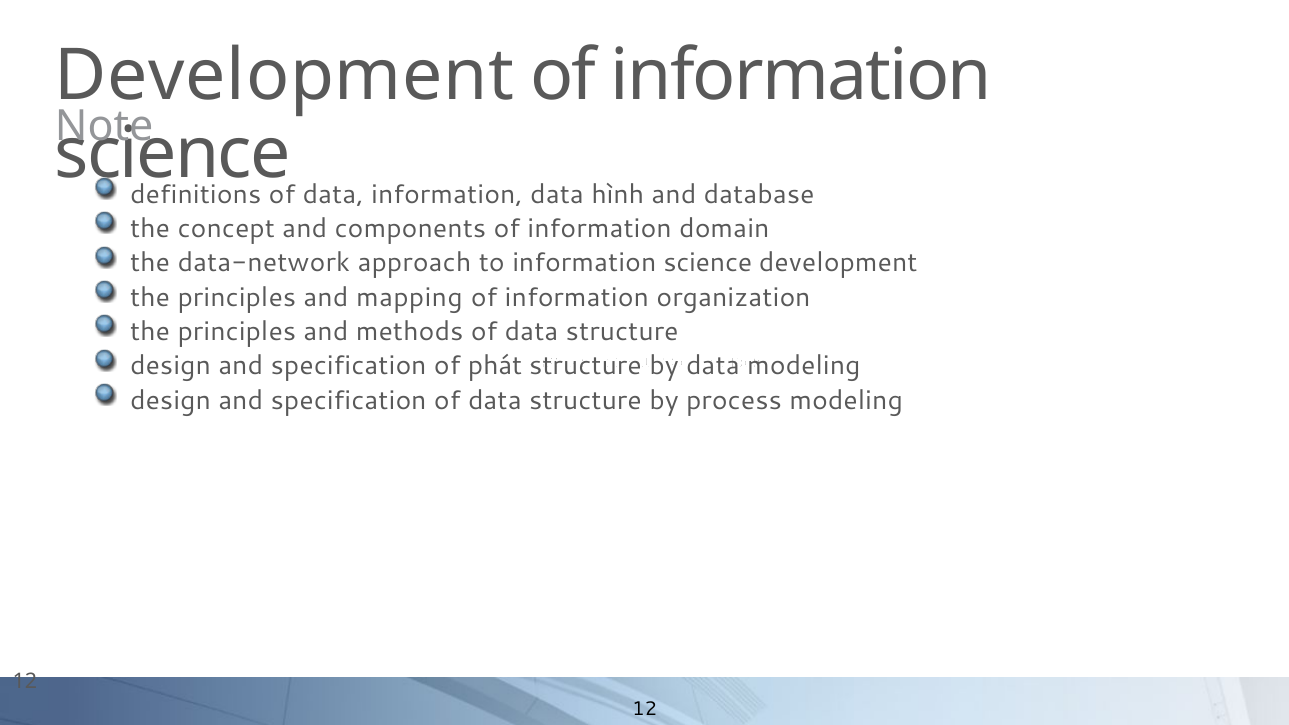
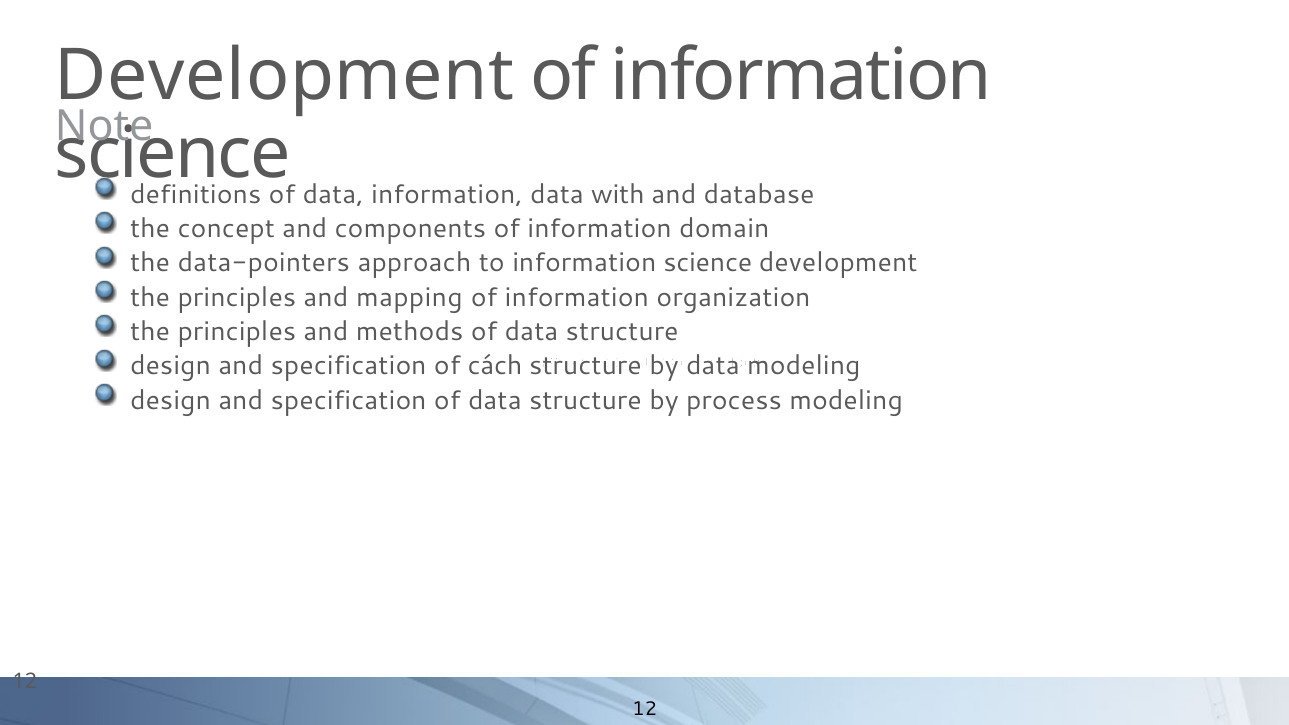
hình: hình -> with (618, 194)
data-network: data-network -> data-pointers (264, 263)
phát: phát -> cách (495, 366)
